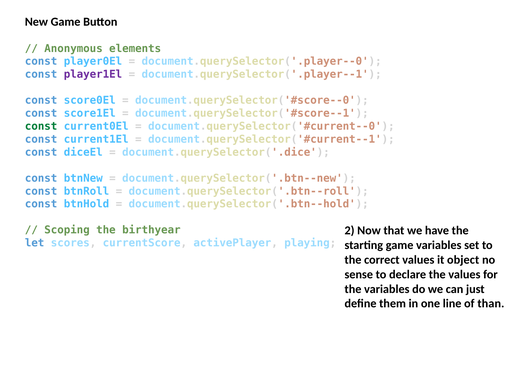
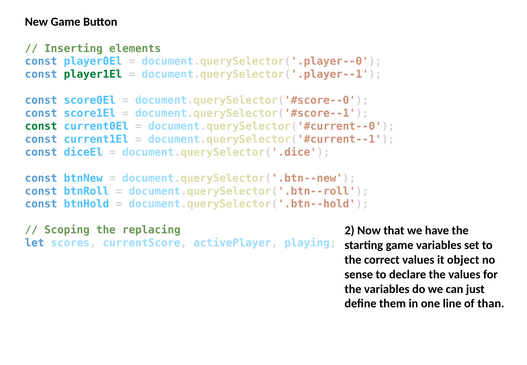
Anonymous: Anonymous -> Inserting (74, 48)
player1El colour: purple -> green (93, 74)
birthyear: birthyear -> replacing (151, 230)
